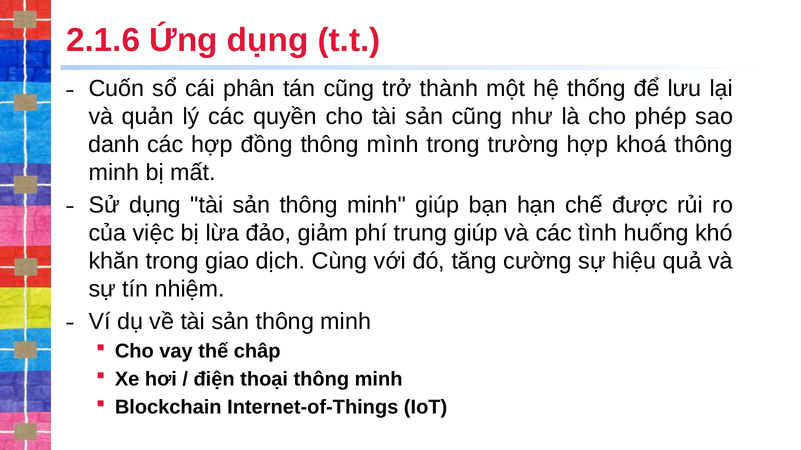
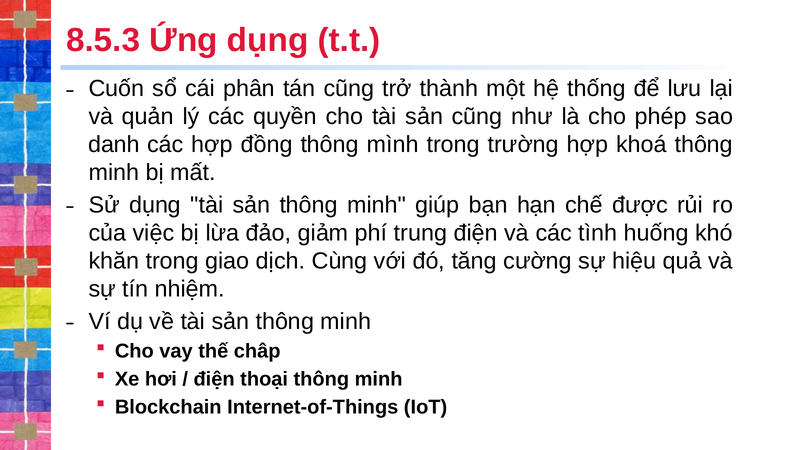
2.1.6: 2.1.6 -> 8.5.3 (103, 40)
trung giúp: giúp -> điện (476, 233)
